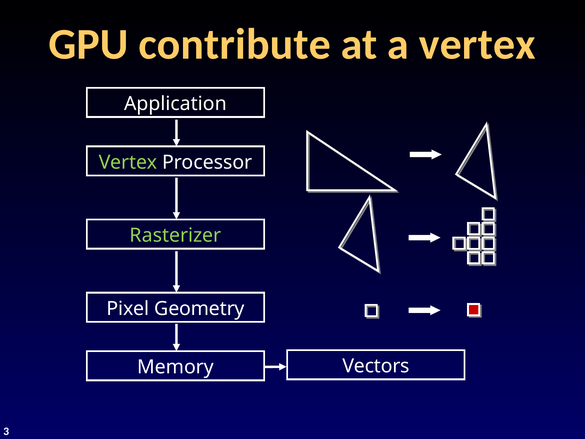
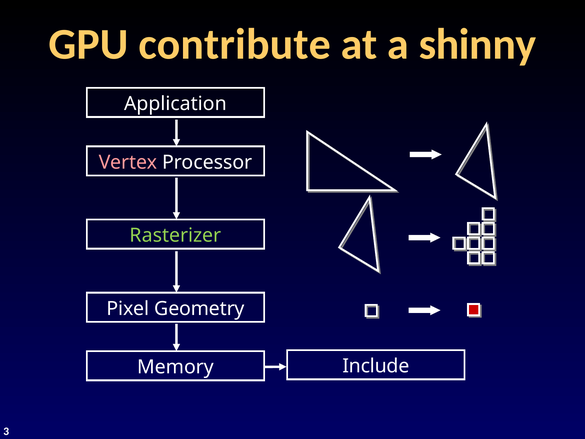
a vertex: vertex -> shinny (477, 44)
Vertex colour: light green -> pink (128, 162)
Vectors: Vectors -> Include (376, 366)
